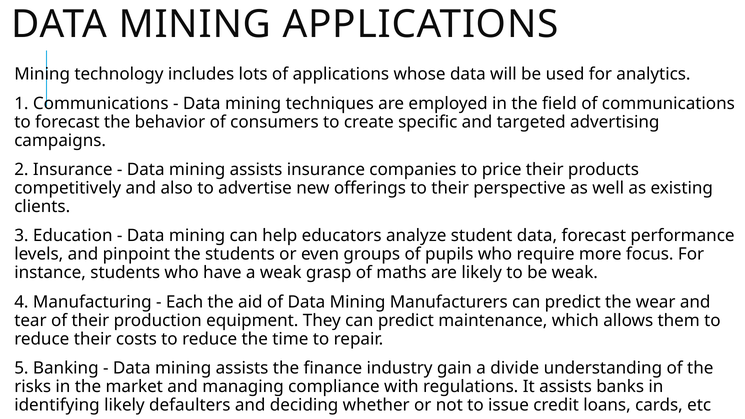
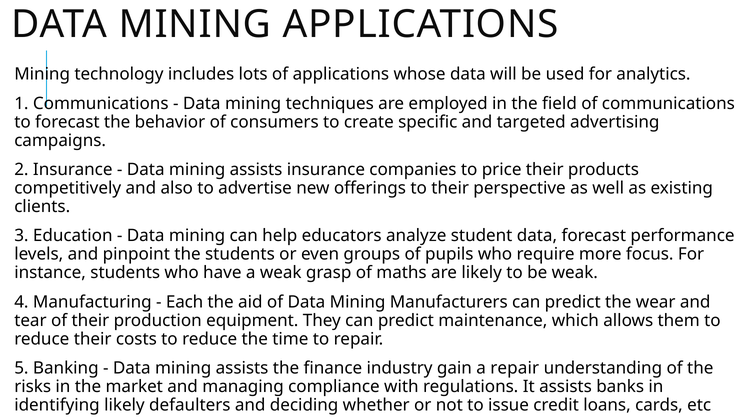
a divide: divide -> repair (515, 368)
